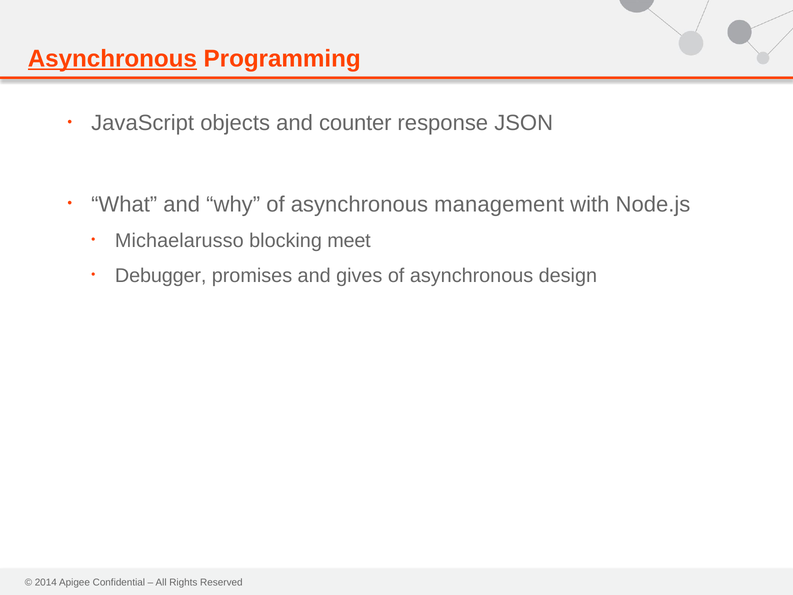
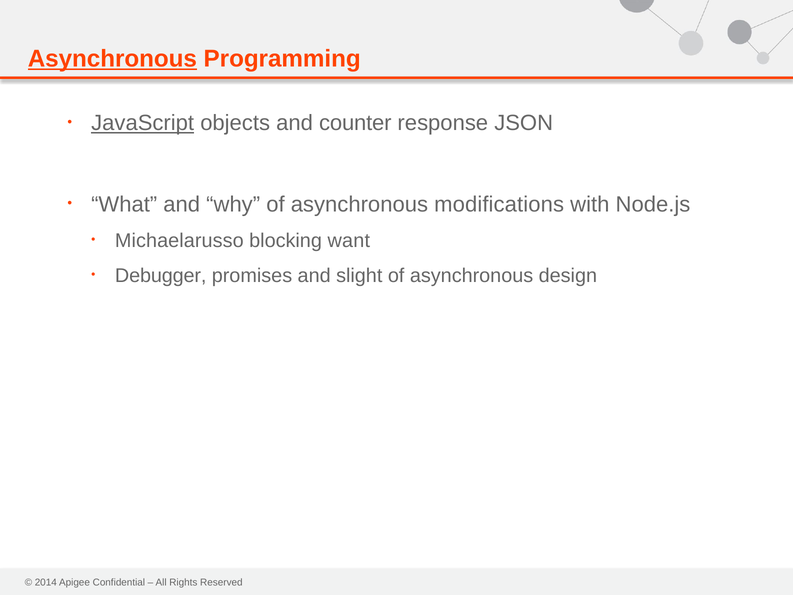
JavaScript underline: none -> present (143, 123)
management: management -> modifications (499, 204)
meet: meet -> want (349, 241)
gives: gives -> slight (359, 276)
